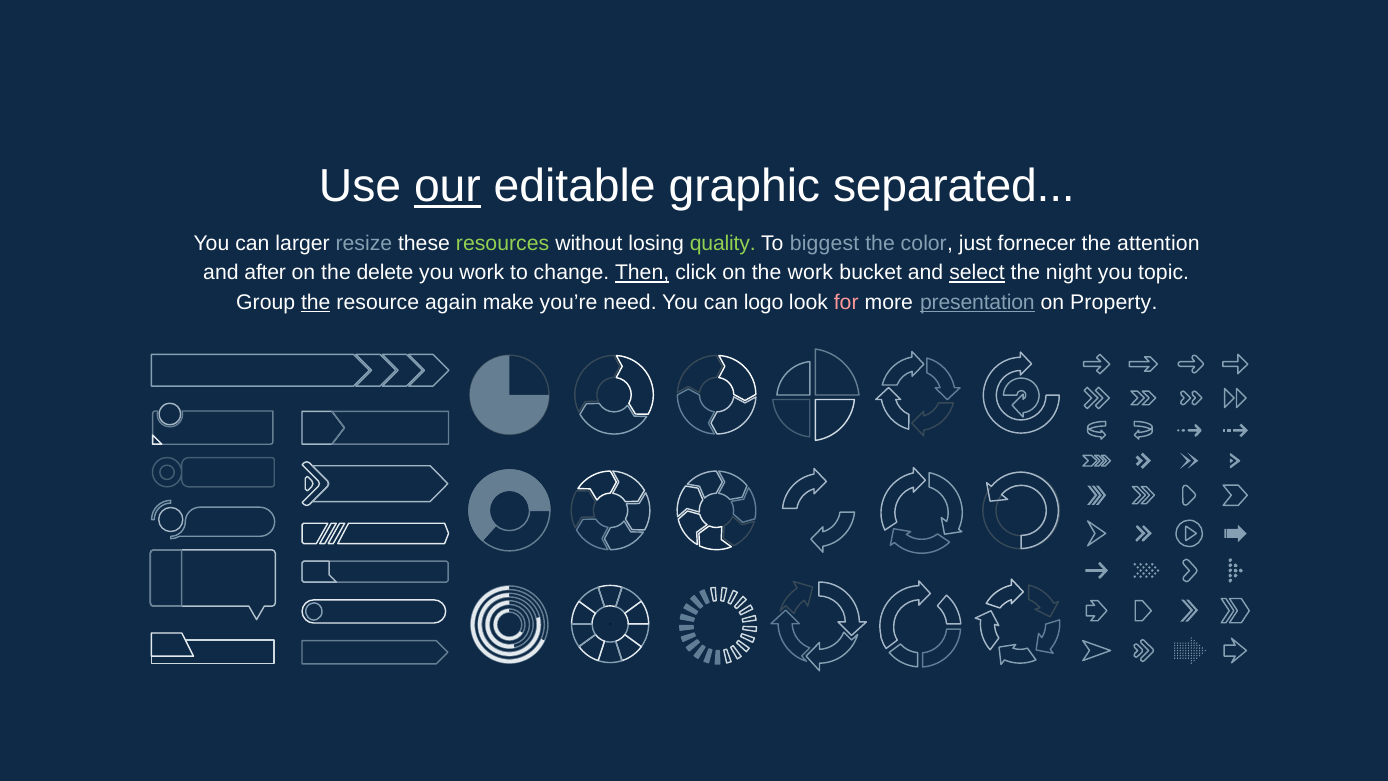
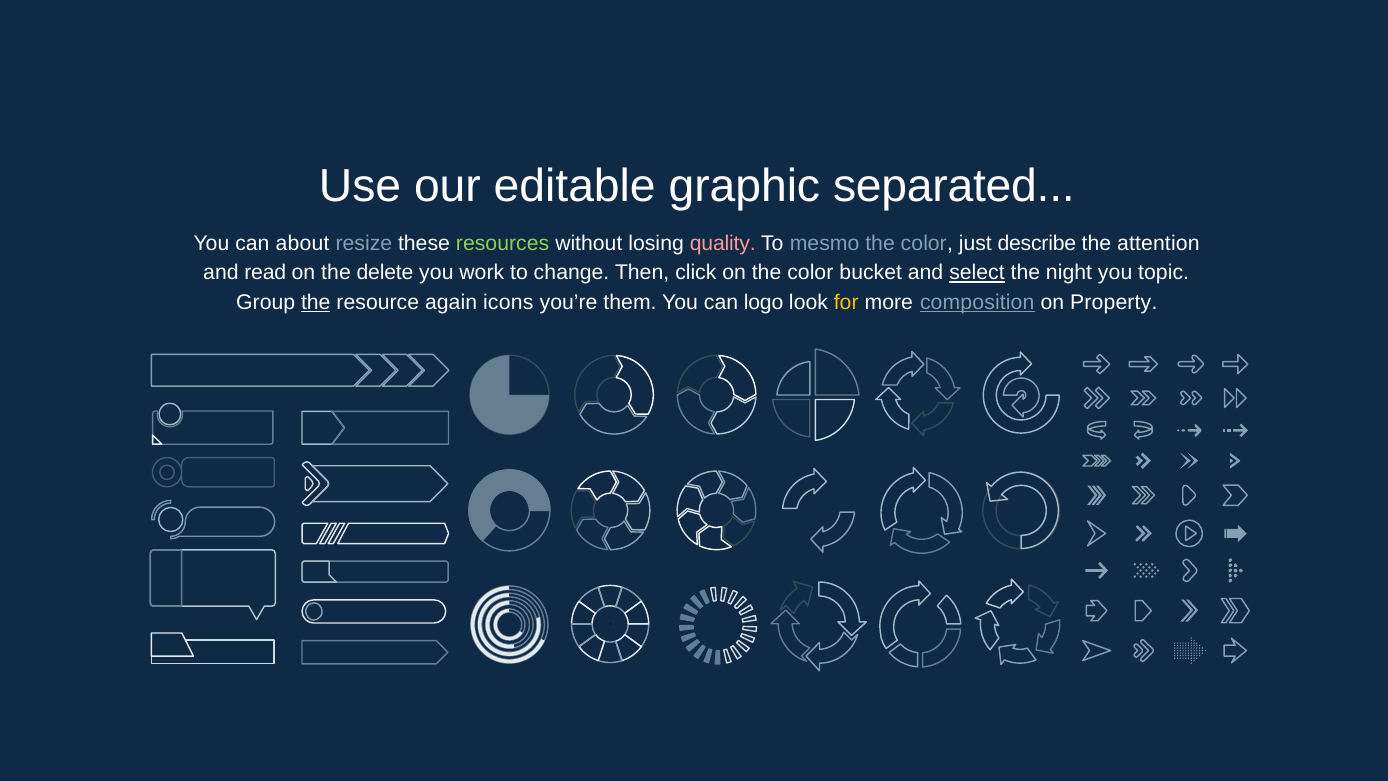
our underline: present -> none (447, 187)
larger: larger -> about (303, 243)
quality colour: light green -> pink (723, 243)
biggest: biggest -> mesmo (825, 243)
fornecer: fornecer -> describe (1037, 243)
after: after -> read (265, 273)
Then underline: present -> none (642, 273)
on the work: work -> color (810, 273)
make: make -> icons (508, 302)
need: need -> them (630, 302)
for colour: pink -> yellow (846, 302)
presentation: presentation -> composition (977, 302)
